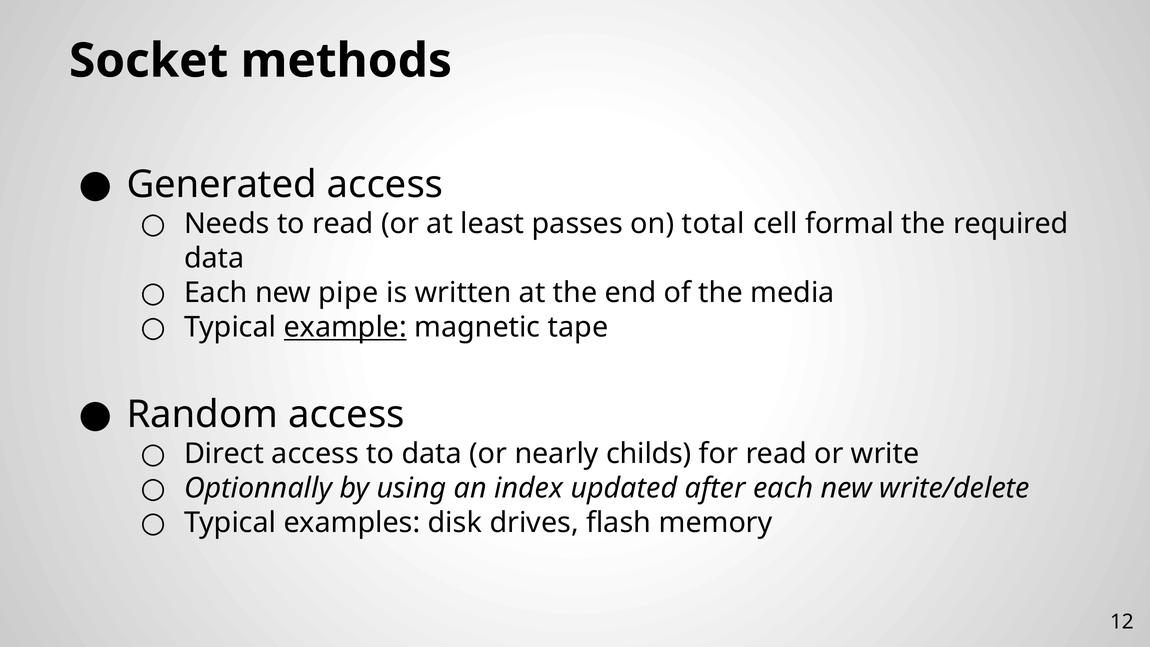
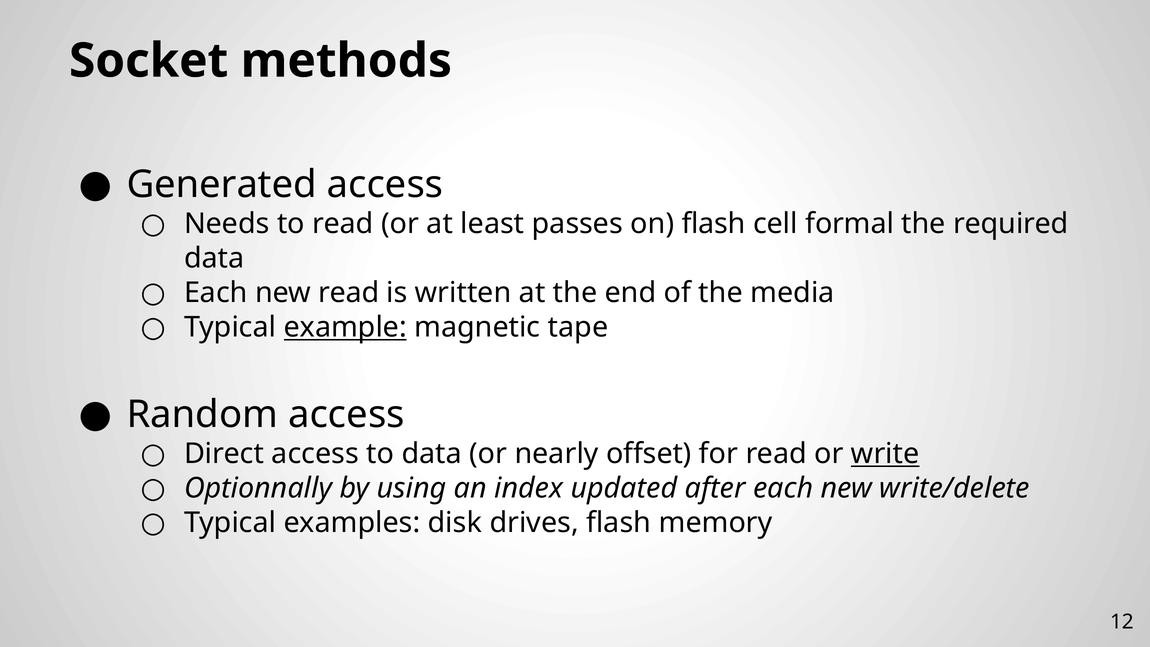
on total: total -> flash (714, 224)
new pipe: pipe -> read (349, 293)
childs: childs -> offset (649, 454)
write underline: none -> present (885, 454)
